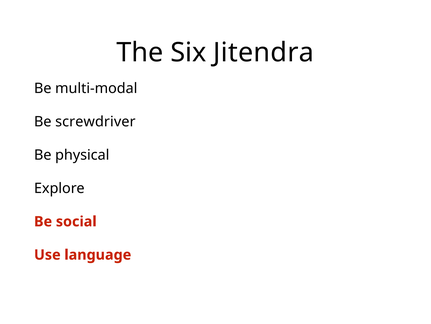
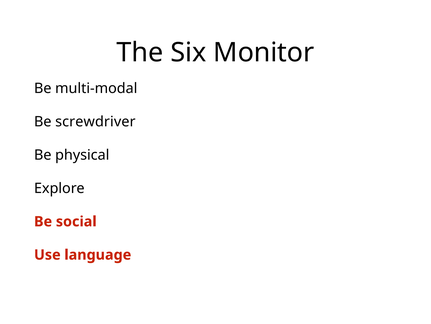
Jitendra: Jitendra -> Monitor (264, 52)
